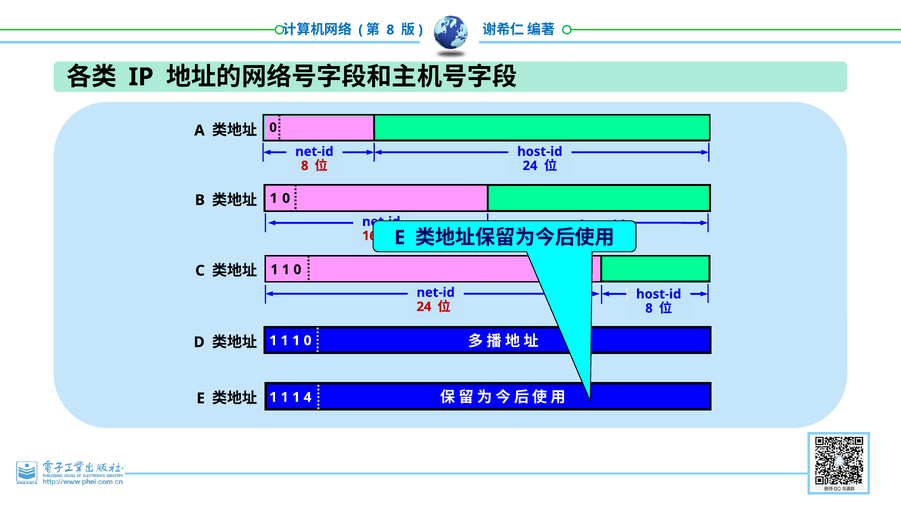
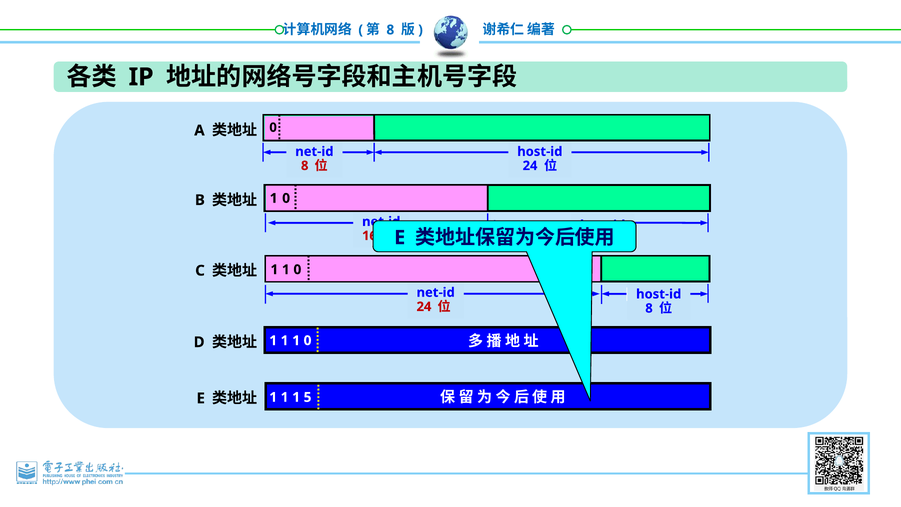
4: 4 -> 5 (308, 397)
